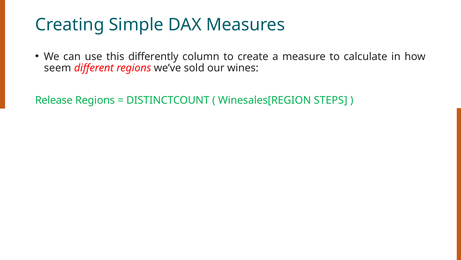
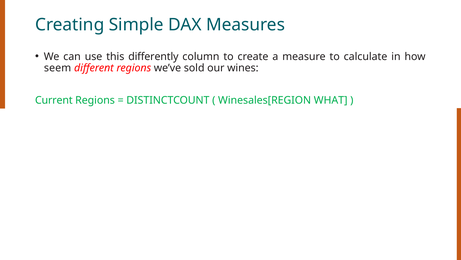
Release: Release -> Current (54, 100)
STEPS: STEPS -> WHAT (331, 100)
